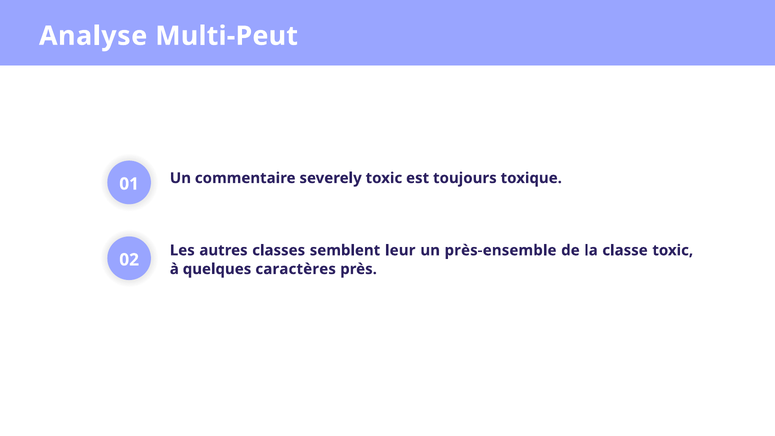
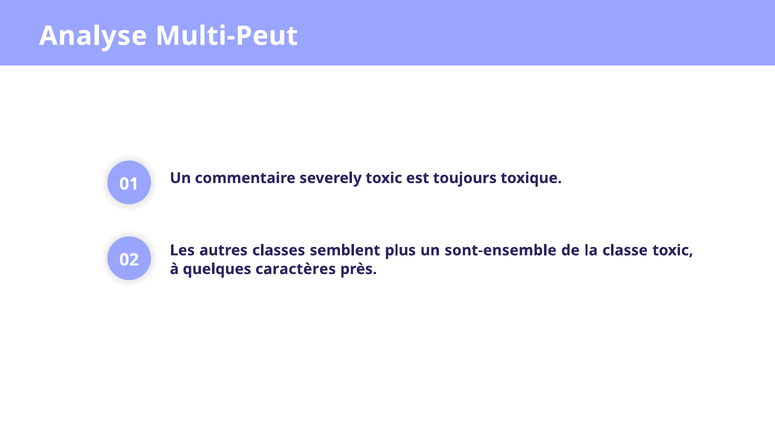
leur: leur -> plus (400, 250)
près-ensemble: près-ensemble -> sont-ensemble (501, 250)
